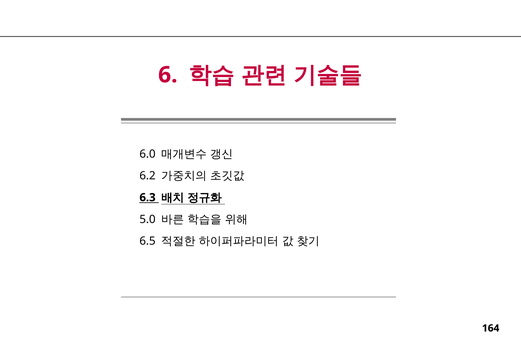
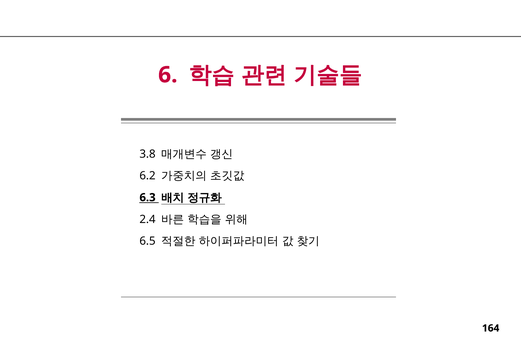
6.0: 6.0 -> 3.8 (147, 154)
5.0: 5.0 -> 2.4 (147, 219)
